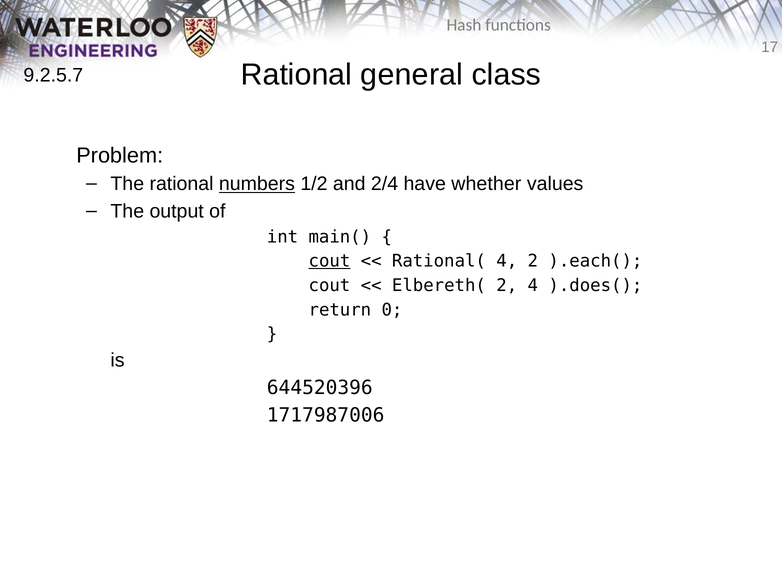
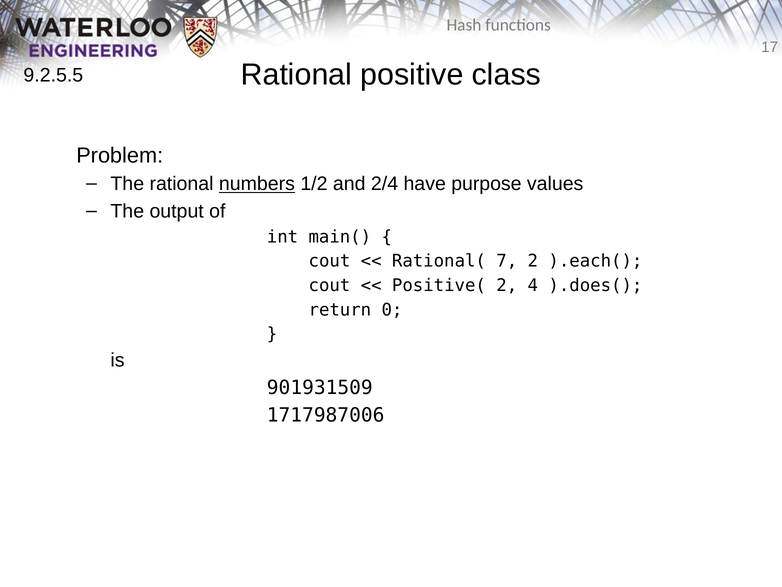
general: general -> positive (412, 74)
9.2.5.7: 9.2.5.7 -> 9.2.5.5 (53, 75)
whether: whether -> purpose (486, 184)
cout underline: present -> none (329, 261)
Rational( 4: 4 -> 7 (507, 261)
Elbereth(: Elbereth( -> Positive( (439, 285)
644520396: 644520396 -> 901931509 (320, 388)
